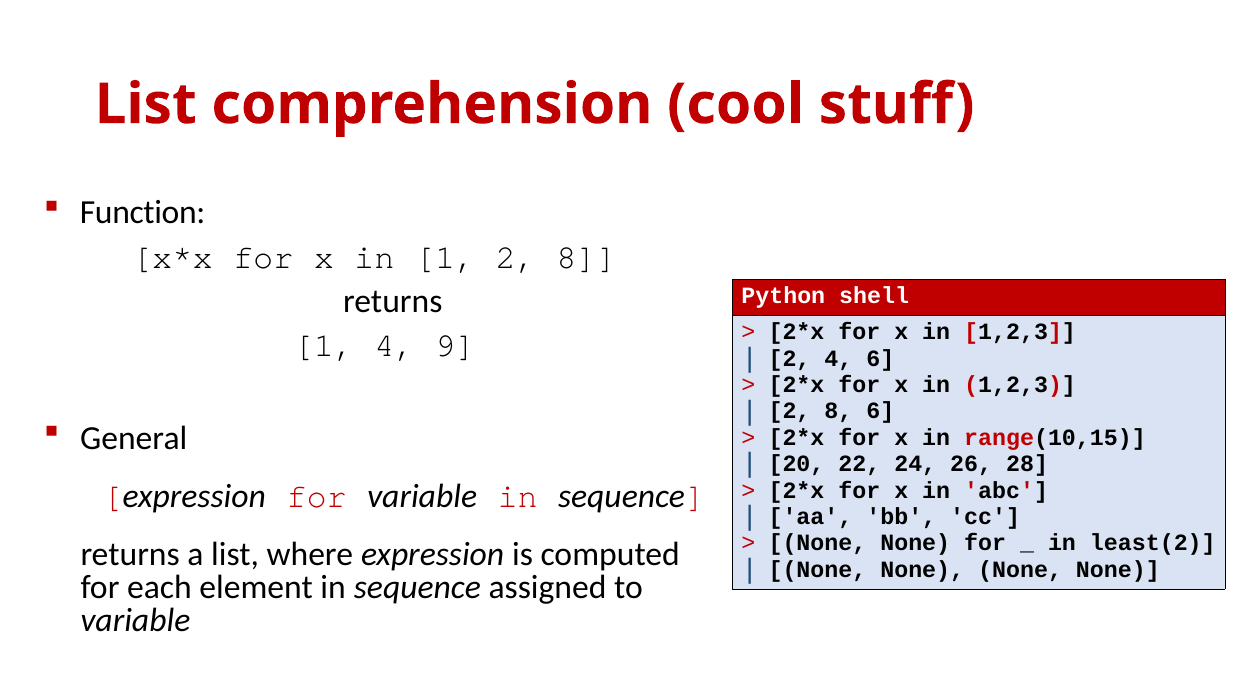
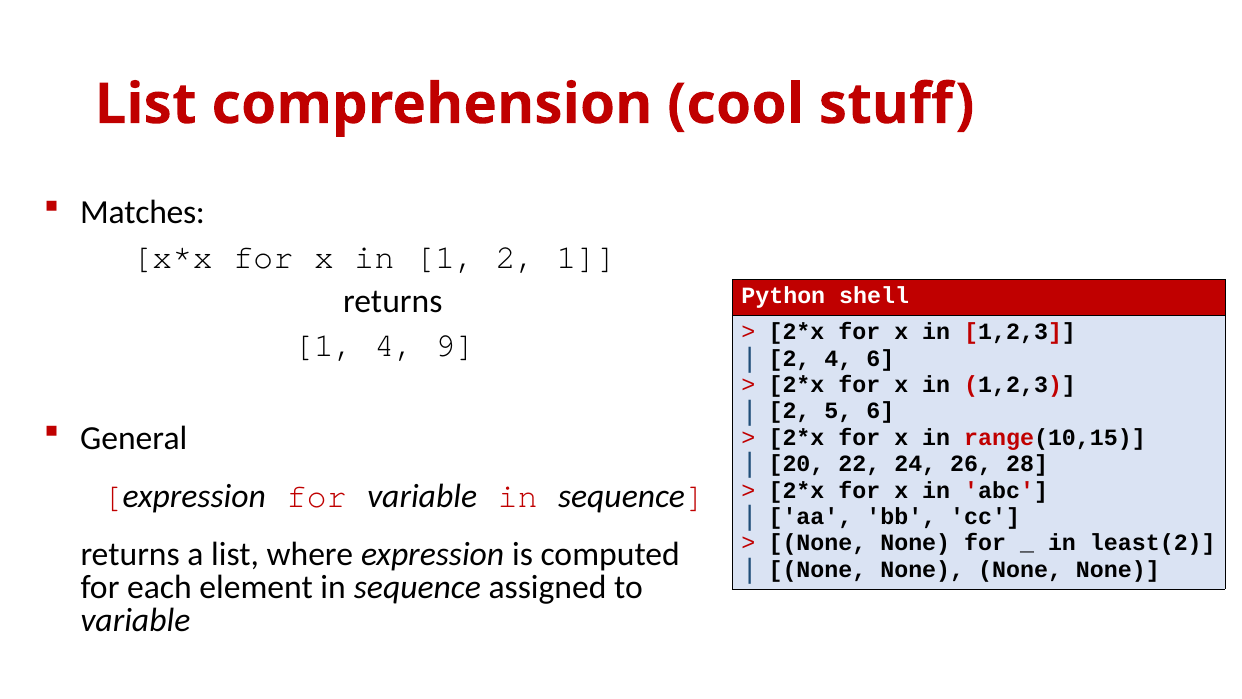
Function: Function -> Matches (143, 213)
1 2 8: 8 -> 1 (587, 257)
8: 8 -> 5 (838, 411)
